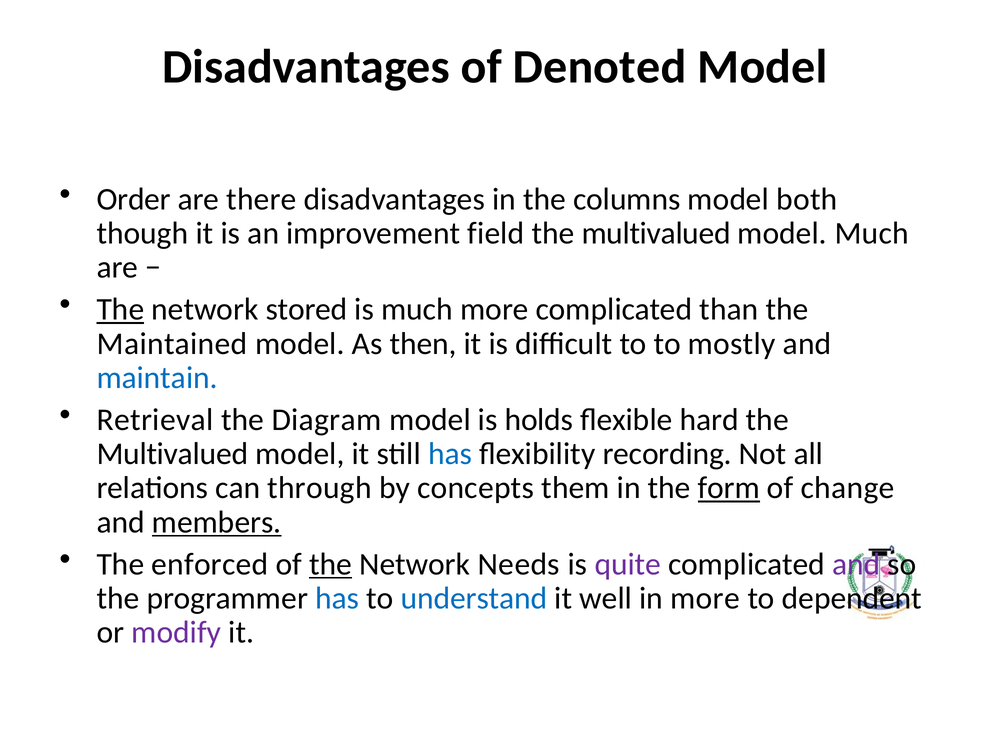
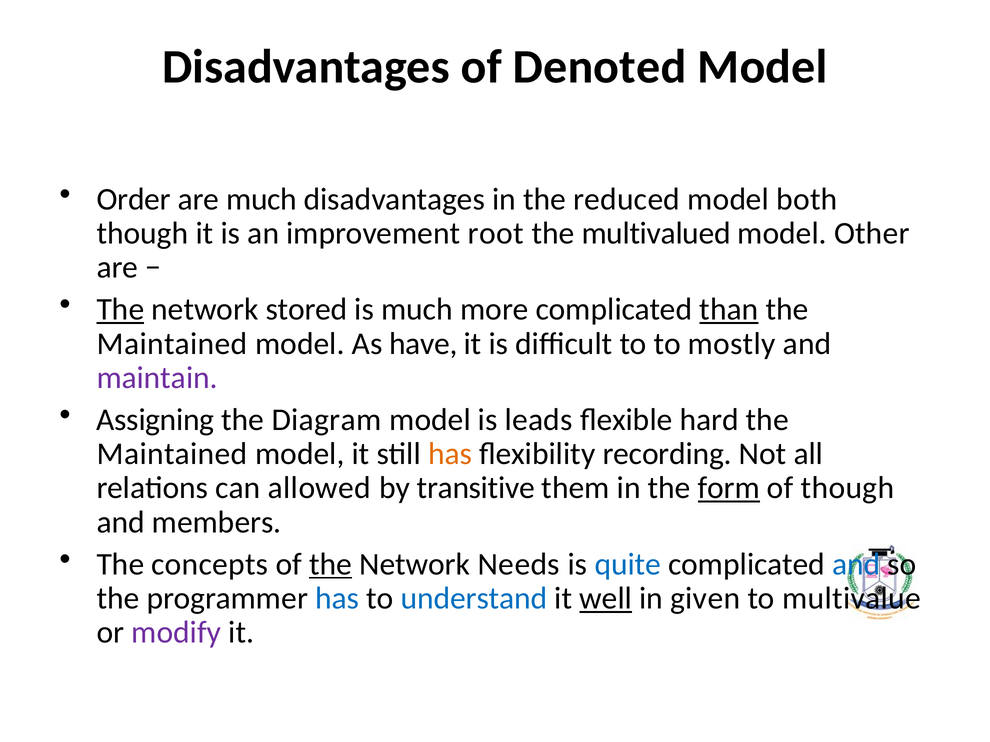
are there: there -> much (262, 199)
columns: columns -> reduced (627, 199)
field: field -> root (496, 234)
model Much: Much -> Other (872, 234)
than underline: none -> present (729, 310)
then: then -> have (423, 344)
maintain colour: blue -> purple (157, 378)
Retrieval: Retrieval -> Assigning (155, 420)
holds: holds -> leads (539, 420)
Multivalued: Multivalued -> Maintained (172, 454)
has colour: blue -> orange (450, 454)
through: through -> allowed (319, 488)
concepts: concepts -> transitive (476, 488)
of change: change -> though (847, 488)
members underline: present -> none (217, 522)
enforced: enforced -> concepts (210, 565)
quite colour: purple -> blue (628, 565)
and colour: purple -> blue (856, 565)
well underline: none -> present (606, 599)
in more: more -> given (705, 599)
dependent: dependent -> multivalue (852, 599)
